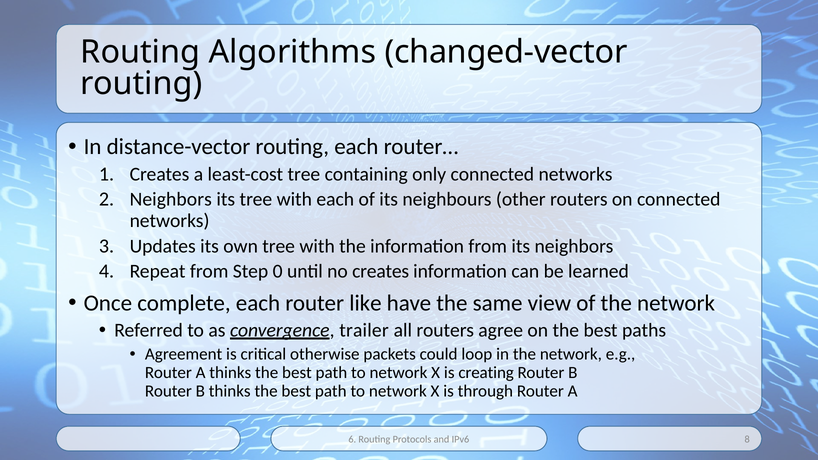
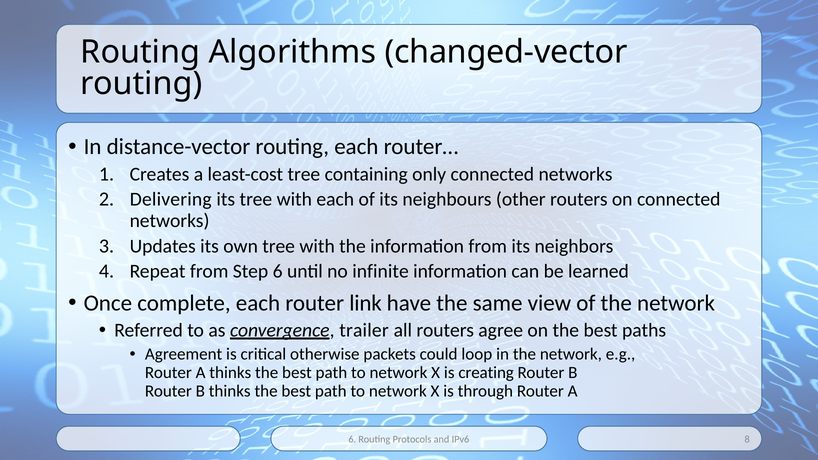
2 Neighbors: Neighbors -> Delivering (171, 200)
Step 0: 0 -> 6 (278, 272)
no creates: creates -> infinite (381, 272)
like: like -> link (366, 303)
